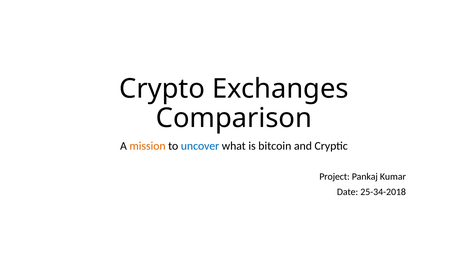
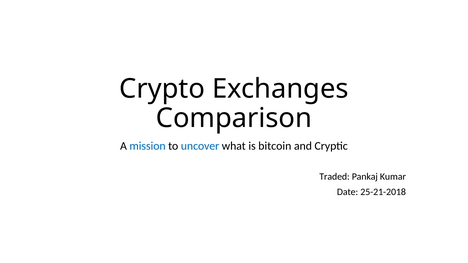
mission colour: orange -> blue (148, 146)
Project: Project -> Traded (335, 177)
25-34-2018: 25-34-2018 -> 25-21-2018 (383, 192)
